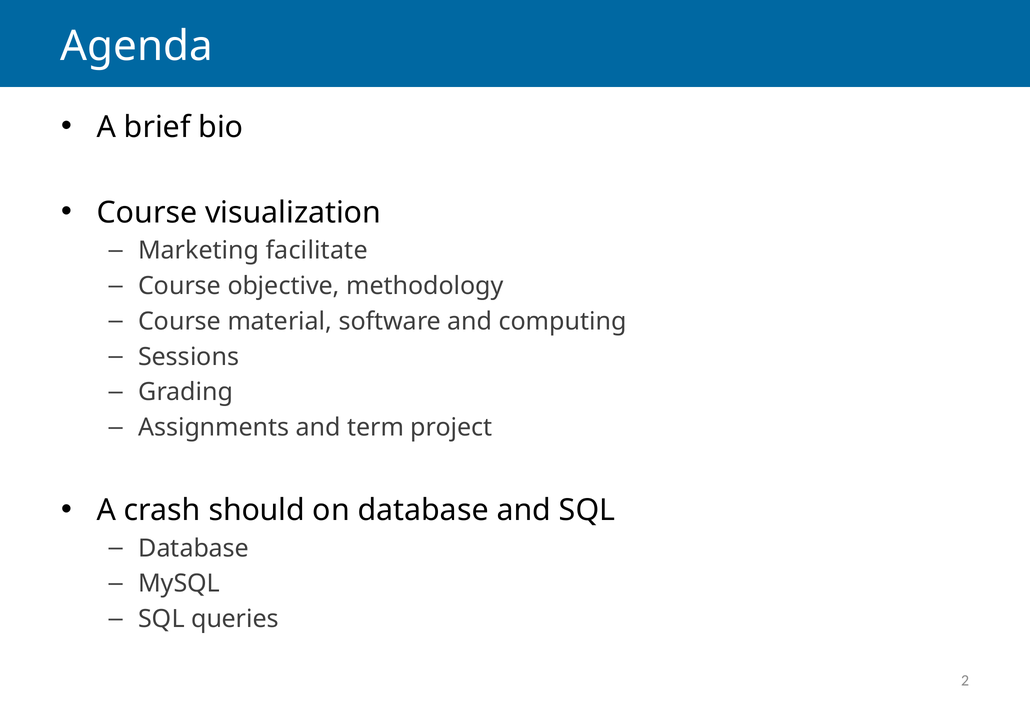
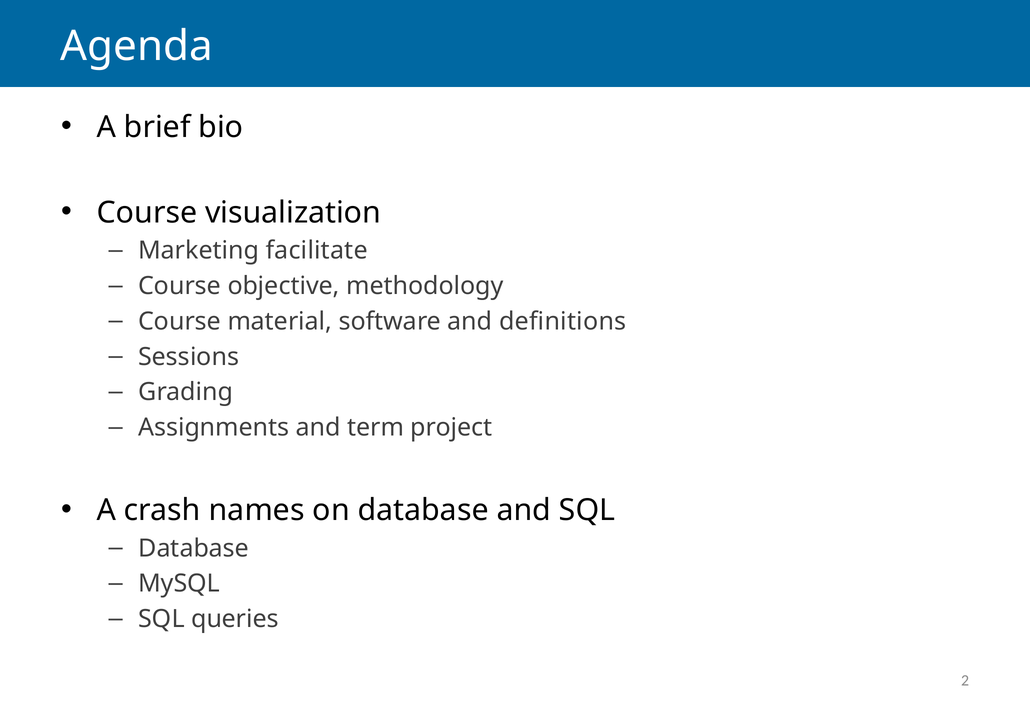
computing: computing -> definitions (563, 321)
should: should -> names (257, 510)
